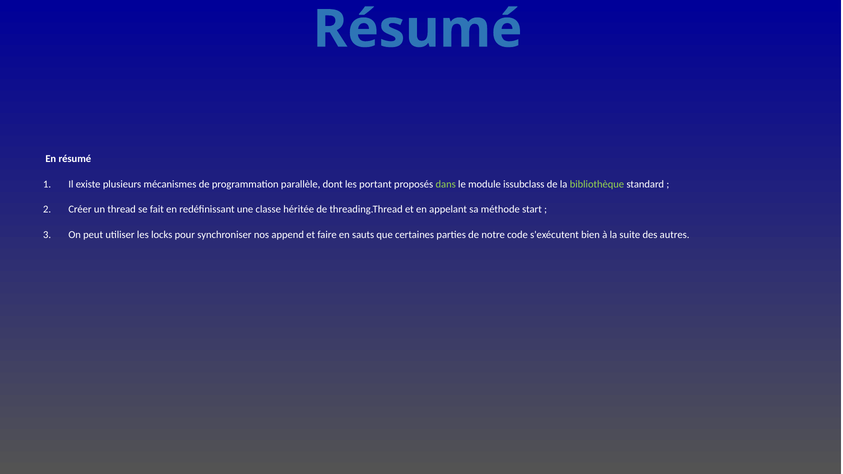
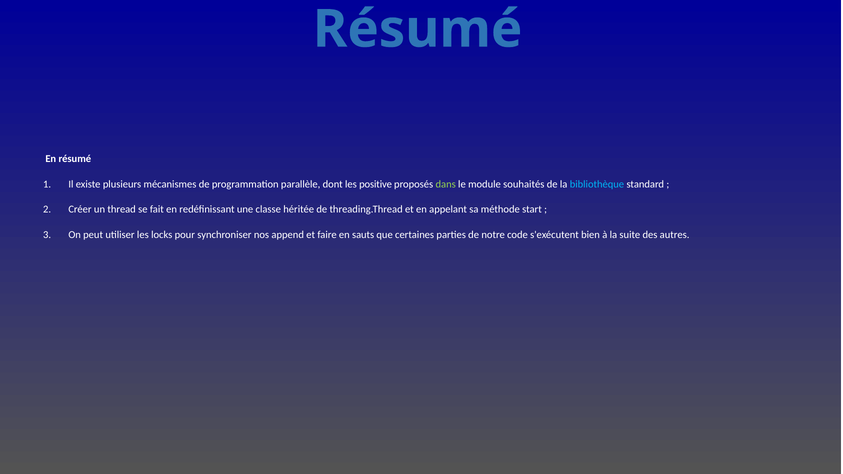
portant: portant -> positive (376, 184)
issubclass: issubclass -> souhaités (524, 184)
bibliothèque colour: light green -> light blue (597, 184)
